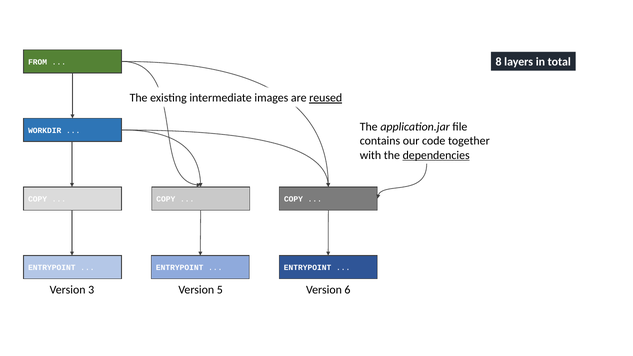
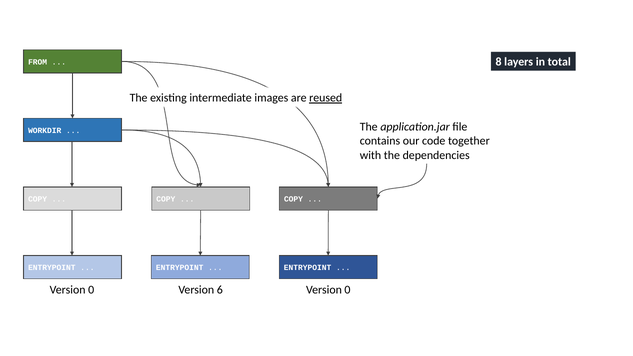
dependencies underline: present -> none (436, 155)
3: 3 -> 0 (91, 290)
5: 5 -> 6 (220, 290)
6: 6 -> 0 (347, 290)
